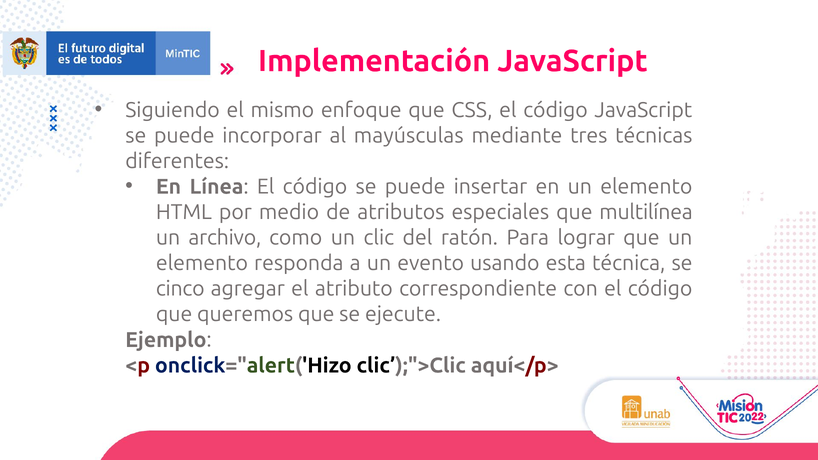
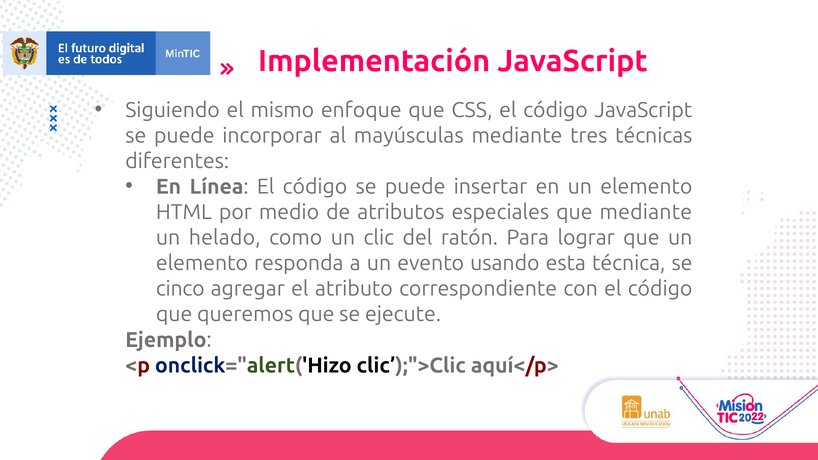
que multilínea: multilínea -> mediante (646, 212)
archivo: archivo -> helado (225, 238)
